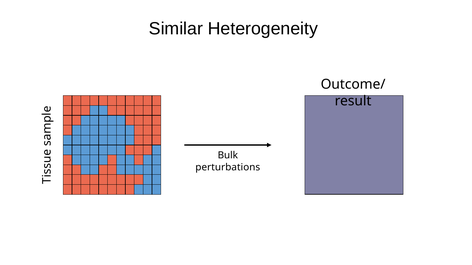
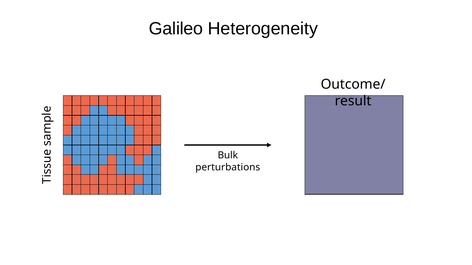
Similar: Similar -> Galileo (176, 29)
